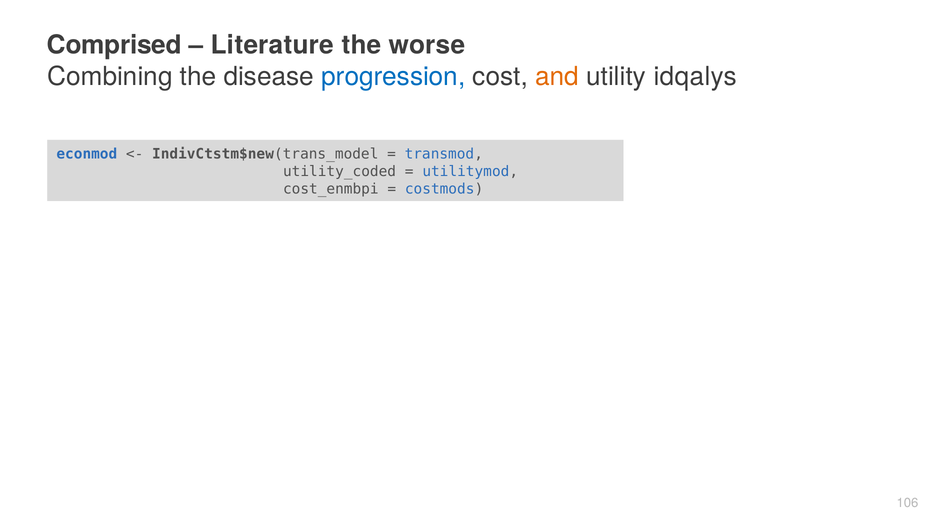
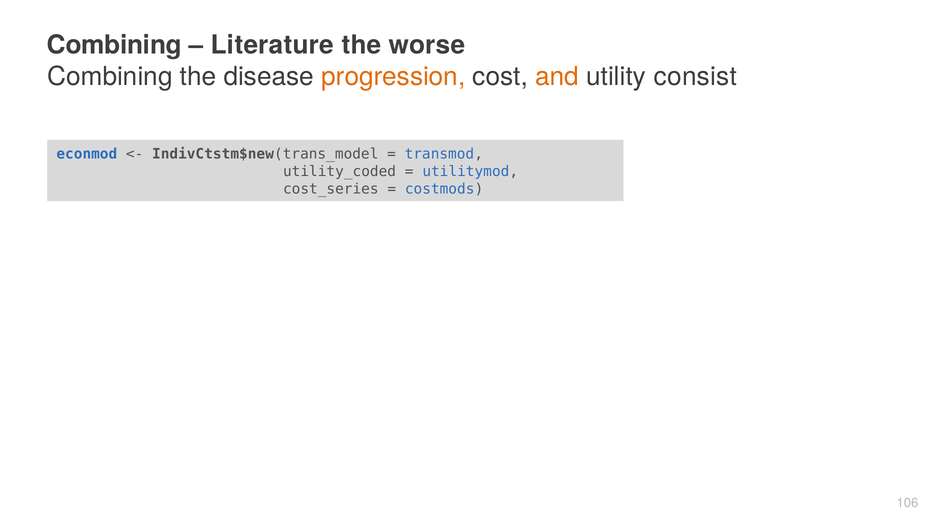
Comprised: Comprised -> Combining (114, 45)
progression colour: blue -> orange (393, 77)
idqalys: idqalys -> consist (695, 77)
cost_enmbpi: cost_enmbpi -> cost_series (331, 189)
